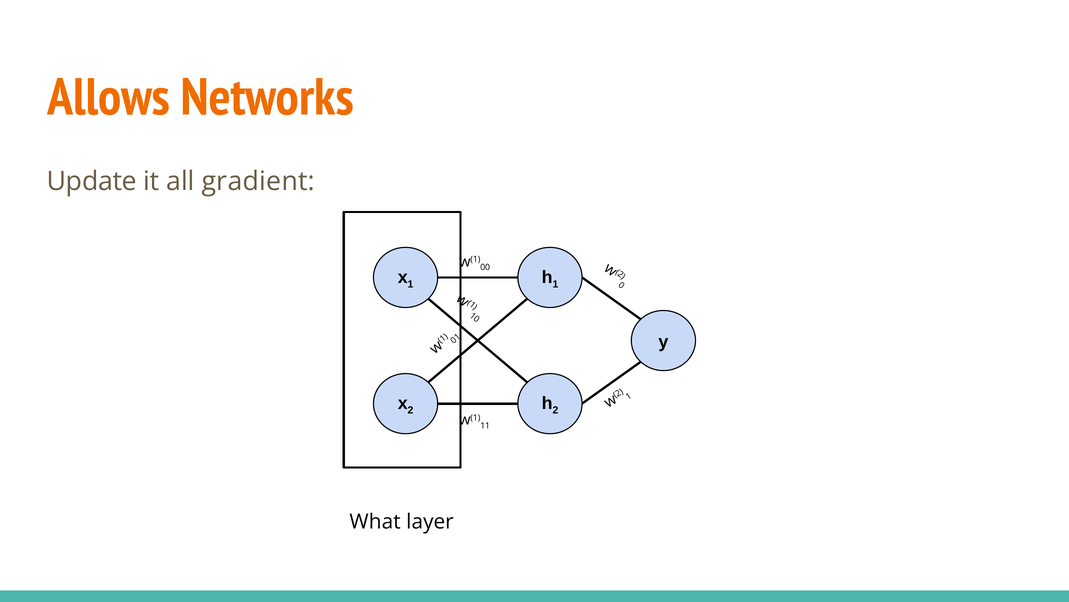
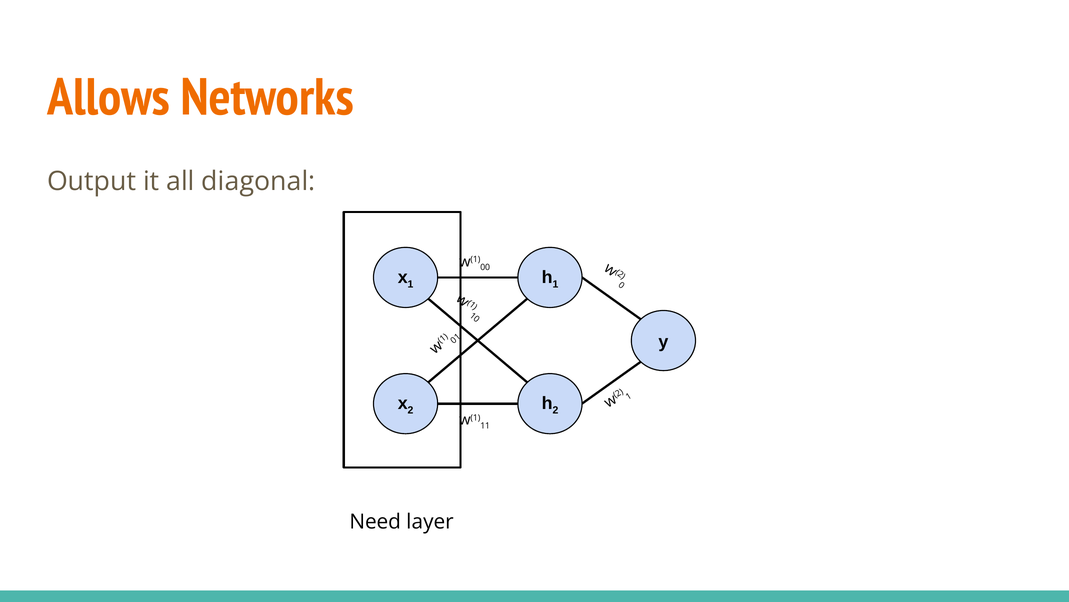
Update: Update -> Output (92, 181)
gradient: gradient -> diagonal (258, 181)
What: What -> Need (375, 521)
